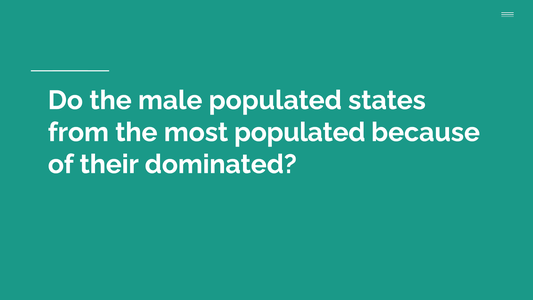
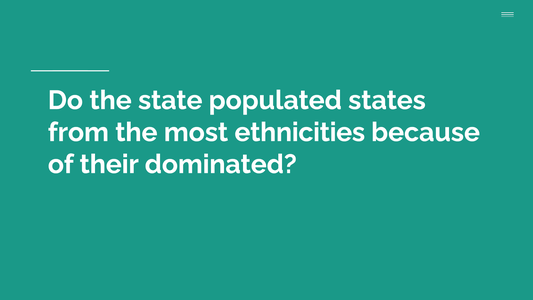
male: male -> state (170, 100)
most populated: populated -> ethnicities (300, 132)
